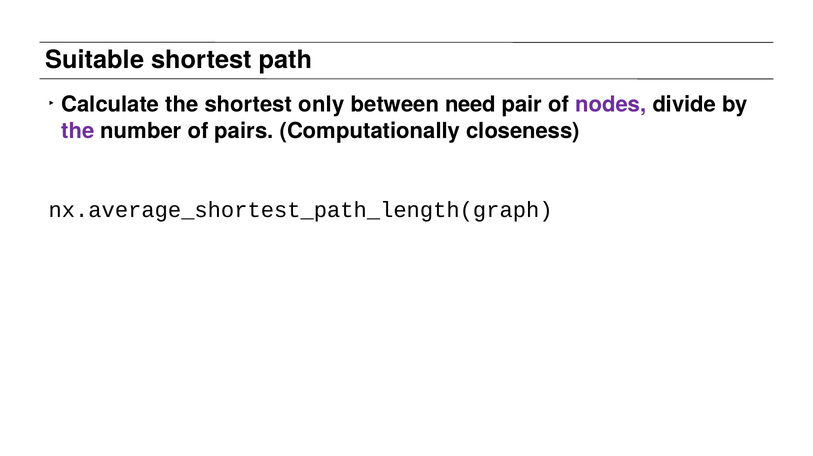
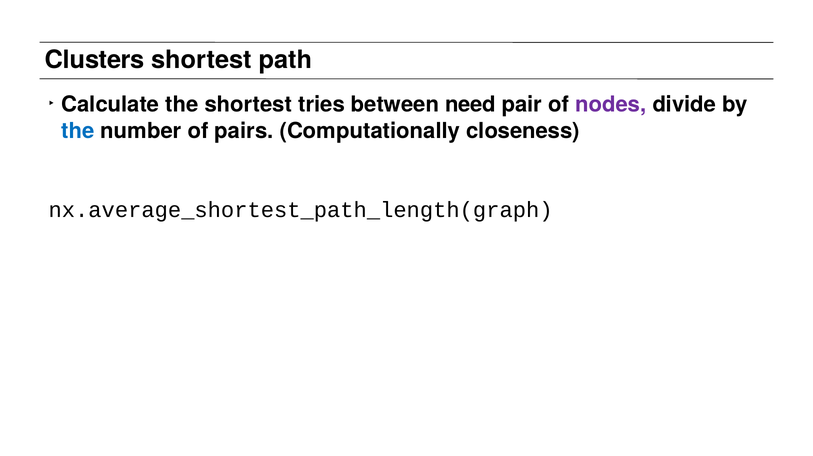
Suitable: Suitable -> Clusters (95, 60)
only: only -> tries (321, 105)
the colour: purple -> blue (78, 131)
